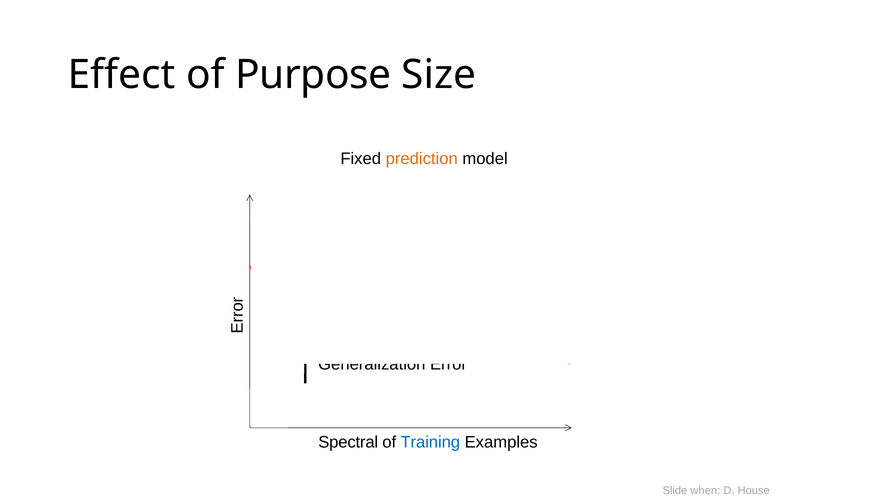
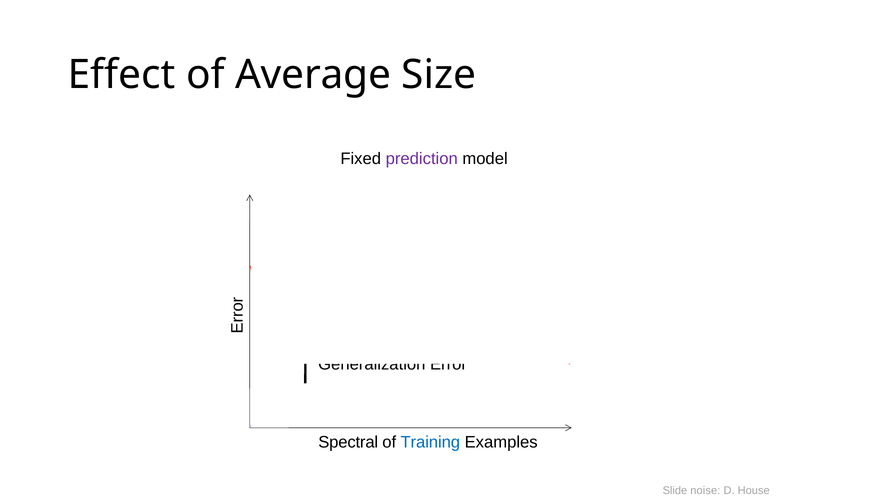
Purpose: Purpose -> Average (313, 75)
prediction colour: orange -> purple (422, 159)
when: when -> noise (705, 490)
